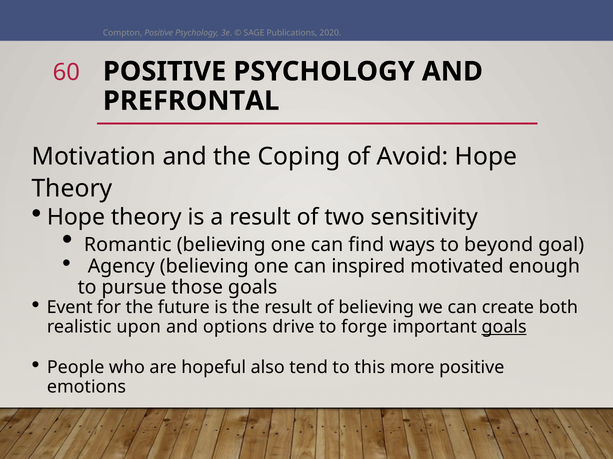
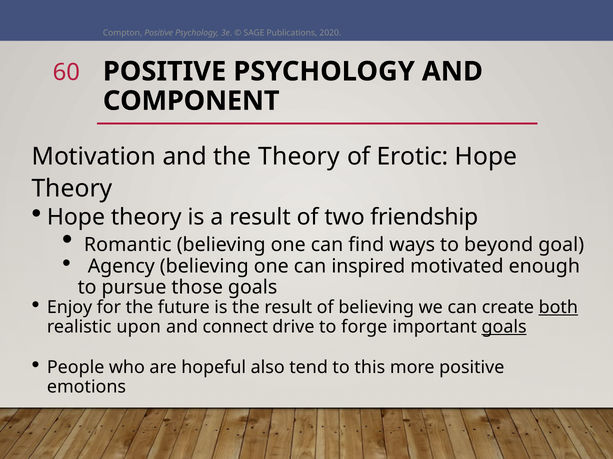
PREFRONTAL: PREFRONTAL -> COMPONENT (191, 101)
the Coping: Coping -> Theory (299, 157)
Avoid: Avoid -> Erotic (413, 157)
sensitivity: sensitivity -> friendship (424, 218)
Event: Event -> Enjoy (70, 308)
both underline: none -> present (558, 308)
options: options -> connect (235, 327)
